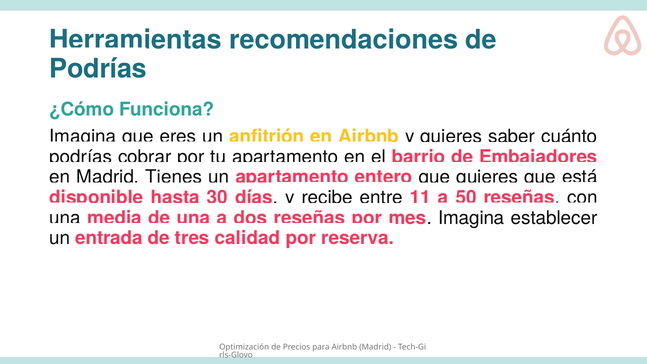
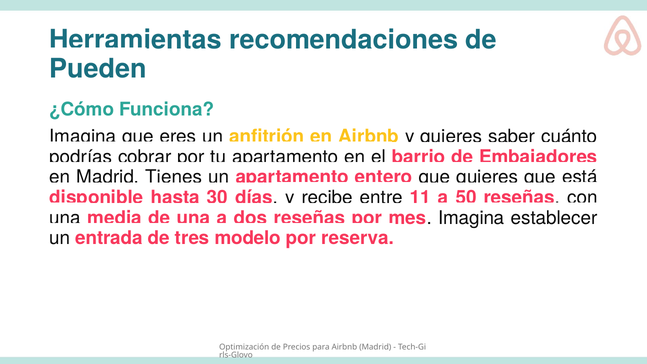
Podrías: Podrías -> Pueden (98, 69)
calidad: calidad -> modelo (248, 238)
